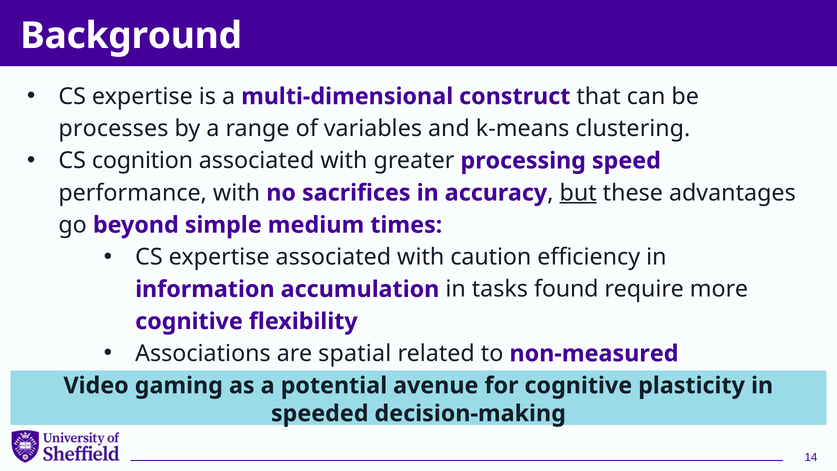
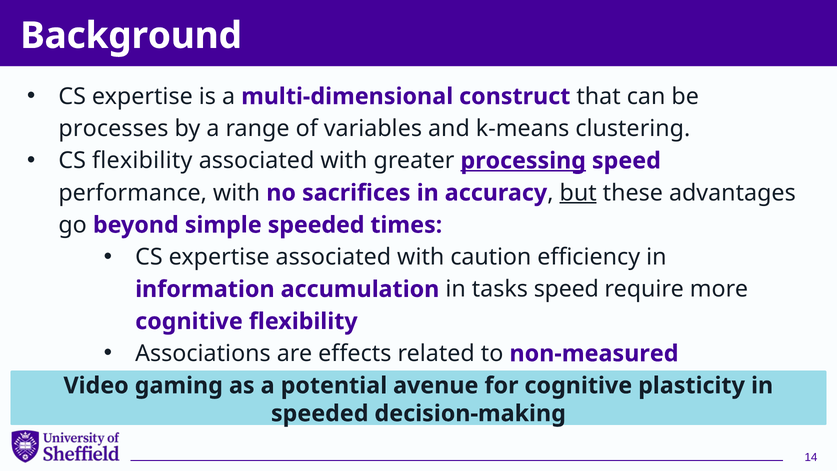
CS cognition: cognition -> flexibility (142, 161)
processing underline: none -> present (523, 161)
simple medium: medium -> speeded (316, 225)
tasks found: found -> speed (566, 289)
spatial: spatial -> effects (355, 353)
